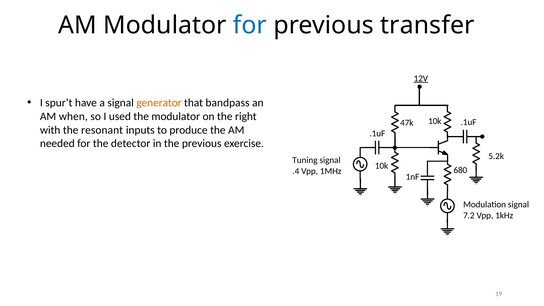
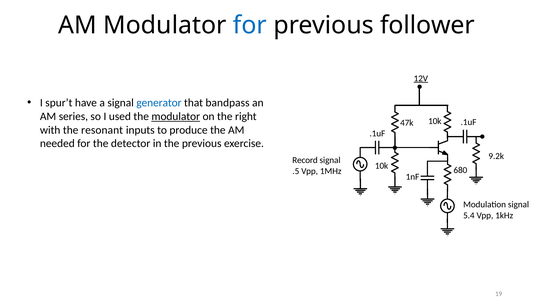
transfer: transfer -> follower (427, 25)
generator colour: orange -> blue (159, 103)
when: when -> series (73, 116)
modulator underline: none -> present (176, 116)
5.2k: 5.2k -> 9.2k (496, 156)
Tuning: Tuning -> Record (305, 160)
.4: .4 -> .5 (296, 171)
7.2: 7.2 -> 5.4 (469, 216)
